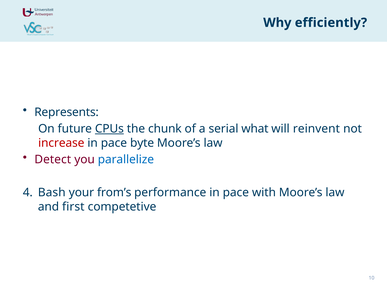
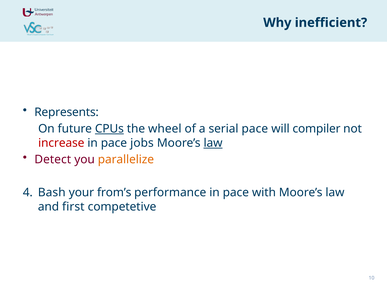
efficiently: efficiently -> inefficient (331, 23)
chunk: chunk -> wheel (165, 129)
serial what: what -> pace (255, 129)
reinvent: reinvent -> compiler (317, 129)
byte: byte -> jobs (142, 143)
law underline: none -> present (213, 143)
parallelize colour: blue -> orange (126, 160)
